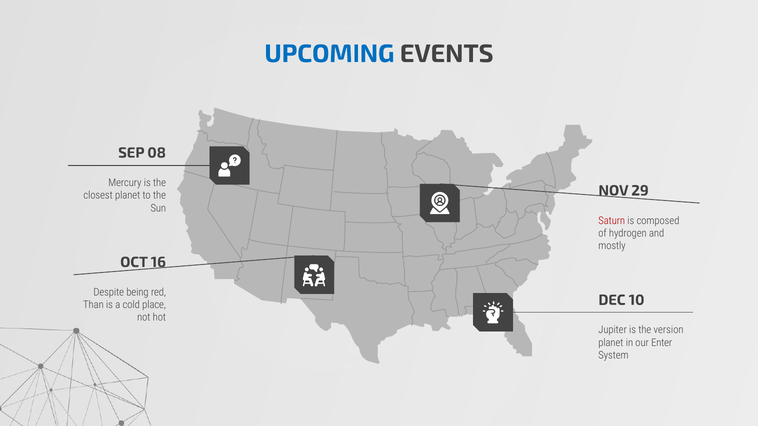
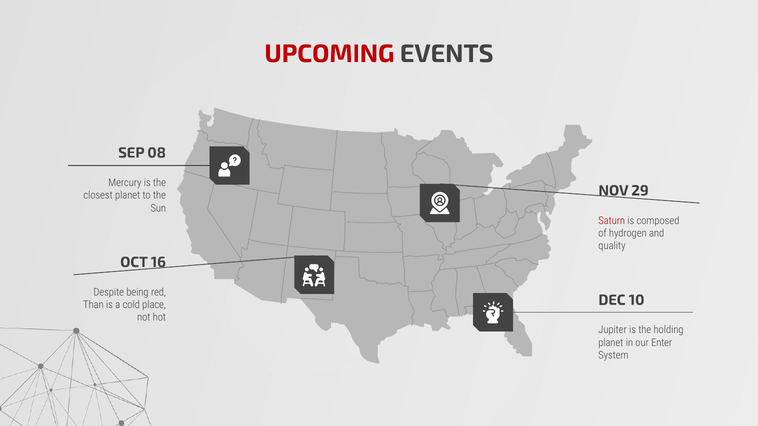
UPCOMING colour: blue -> red (329, 54)
mostly: mostly -> quality (612, 246)
version: version -> holding (669, 330)
